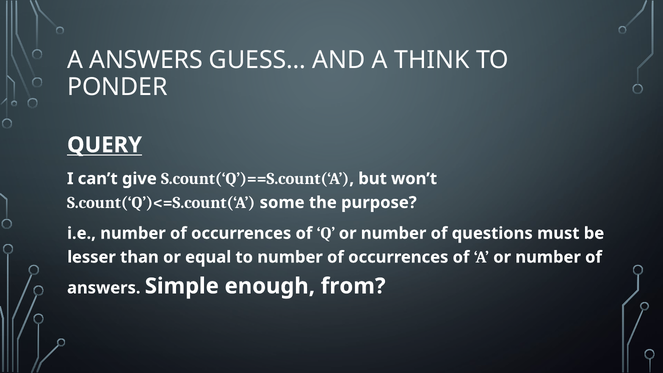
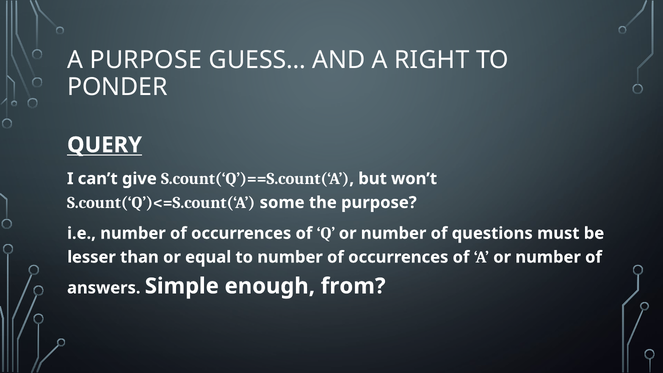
A ANSWERS: ANSWERS -> PURPOSE (146, 60)
THINK: THINK -> RIGHT (432, 60)
